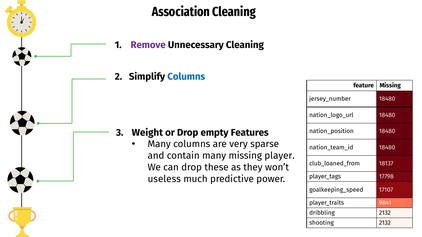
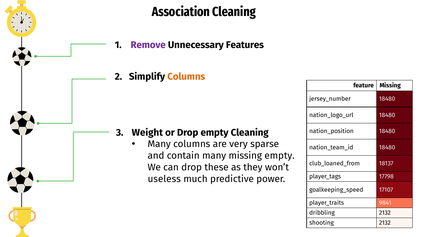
Unnecessary Cleaning: Cleaning -> Features (245, 45)
Columns colour: blue -> orange (186, 77)
empty Features: Features -> Cleaning (250, 133)
missing player: player -> empty (280, 156)
